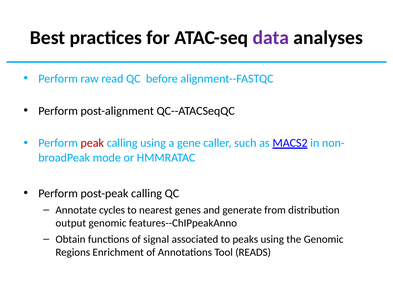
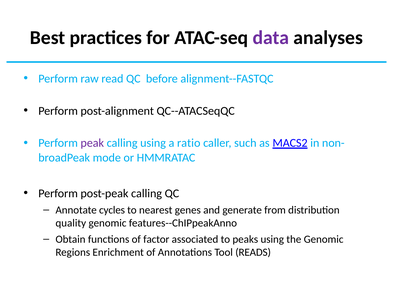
peak colour: red -> purple (92, 143)
gene: gene -> ratio (189, 143)
output: output -> quality (71, 224)
signal: signal -> factor (156, 240)
